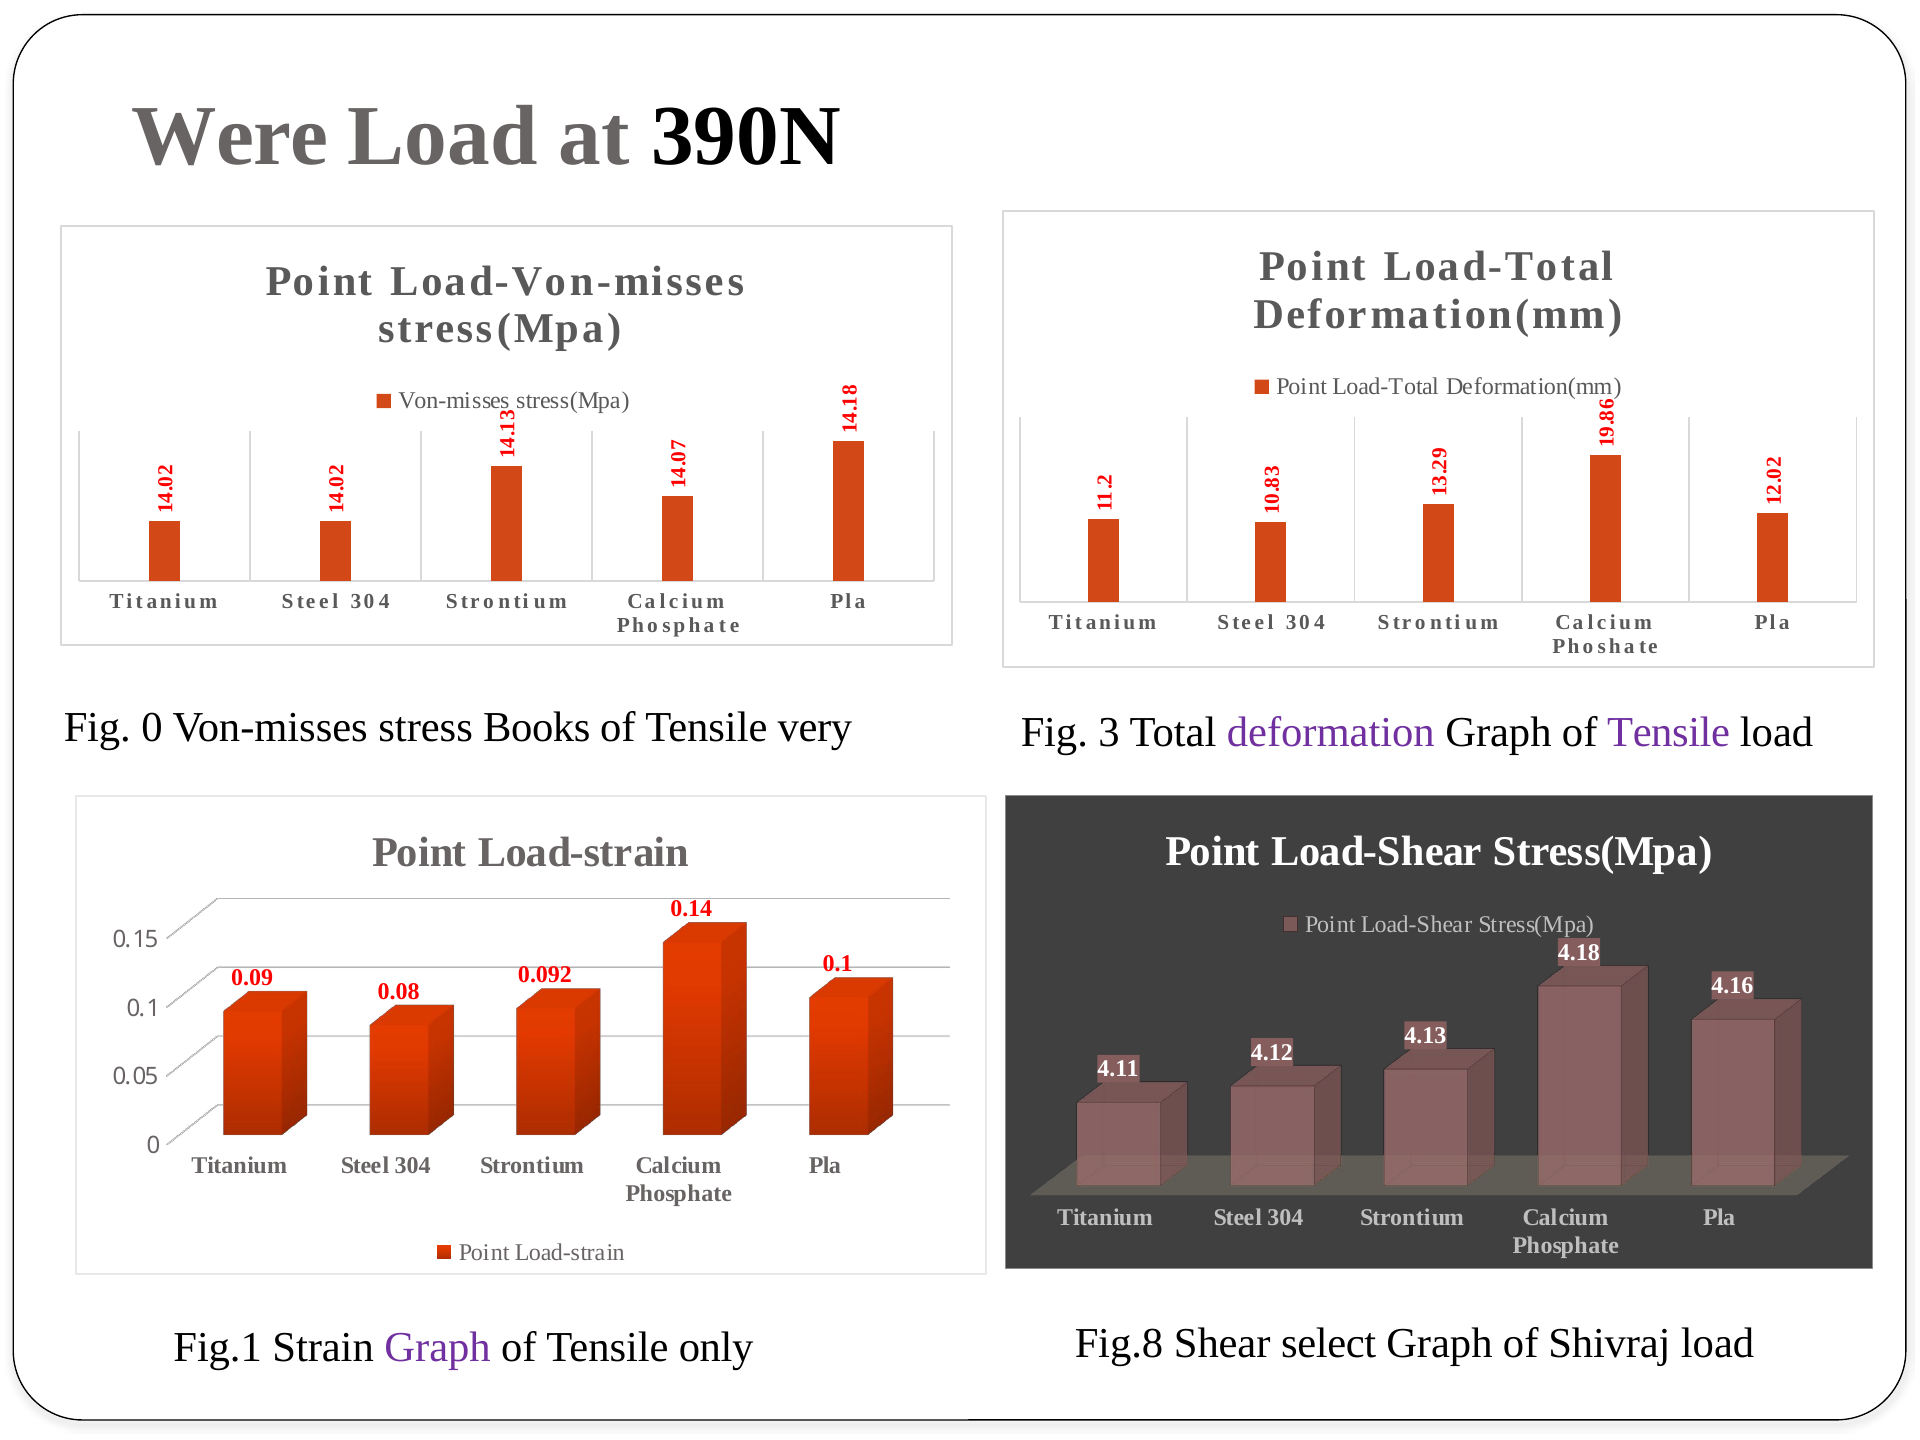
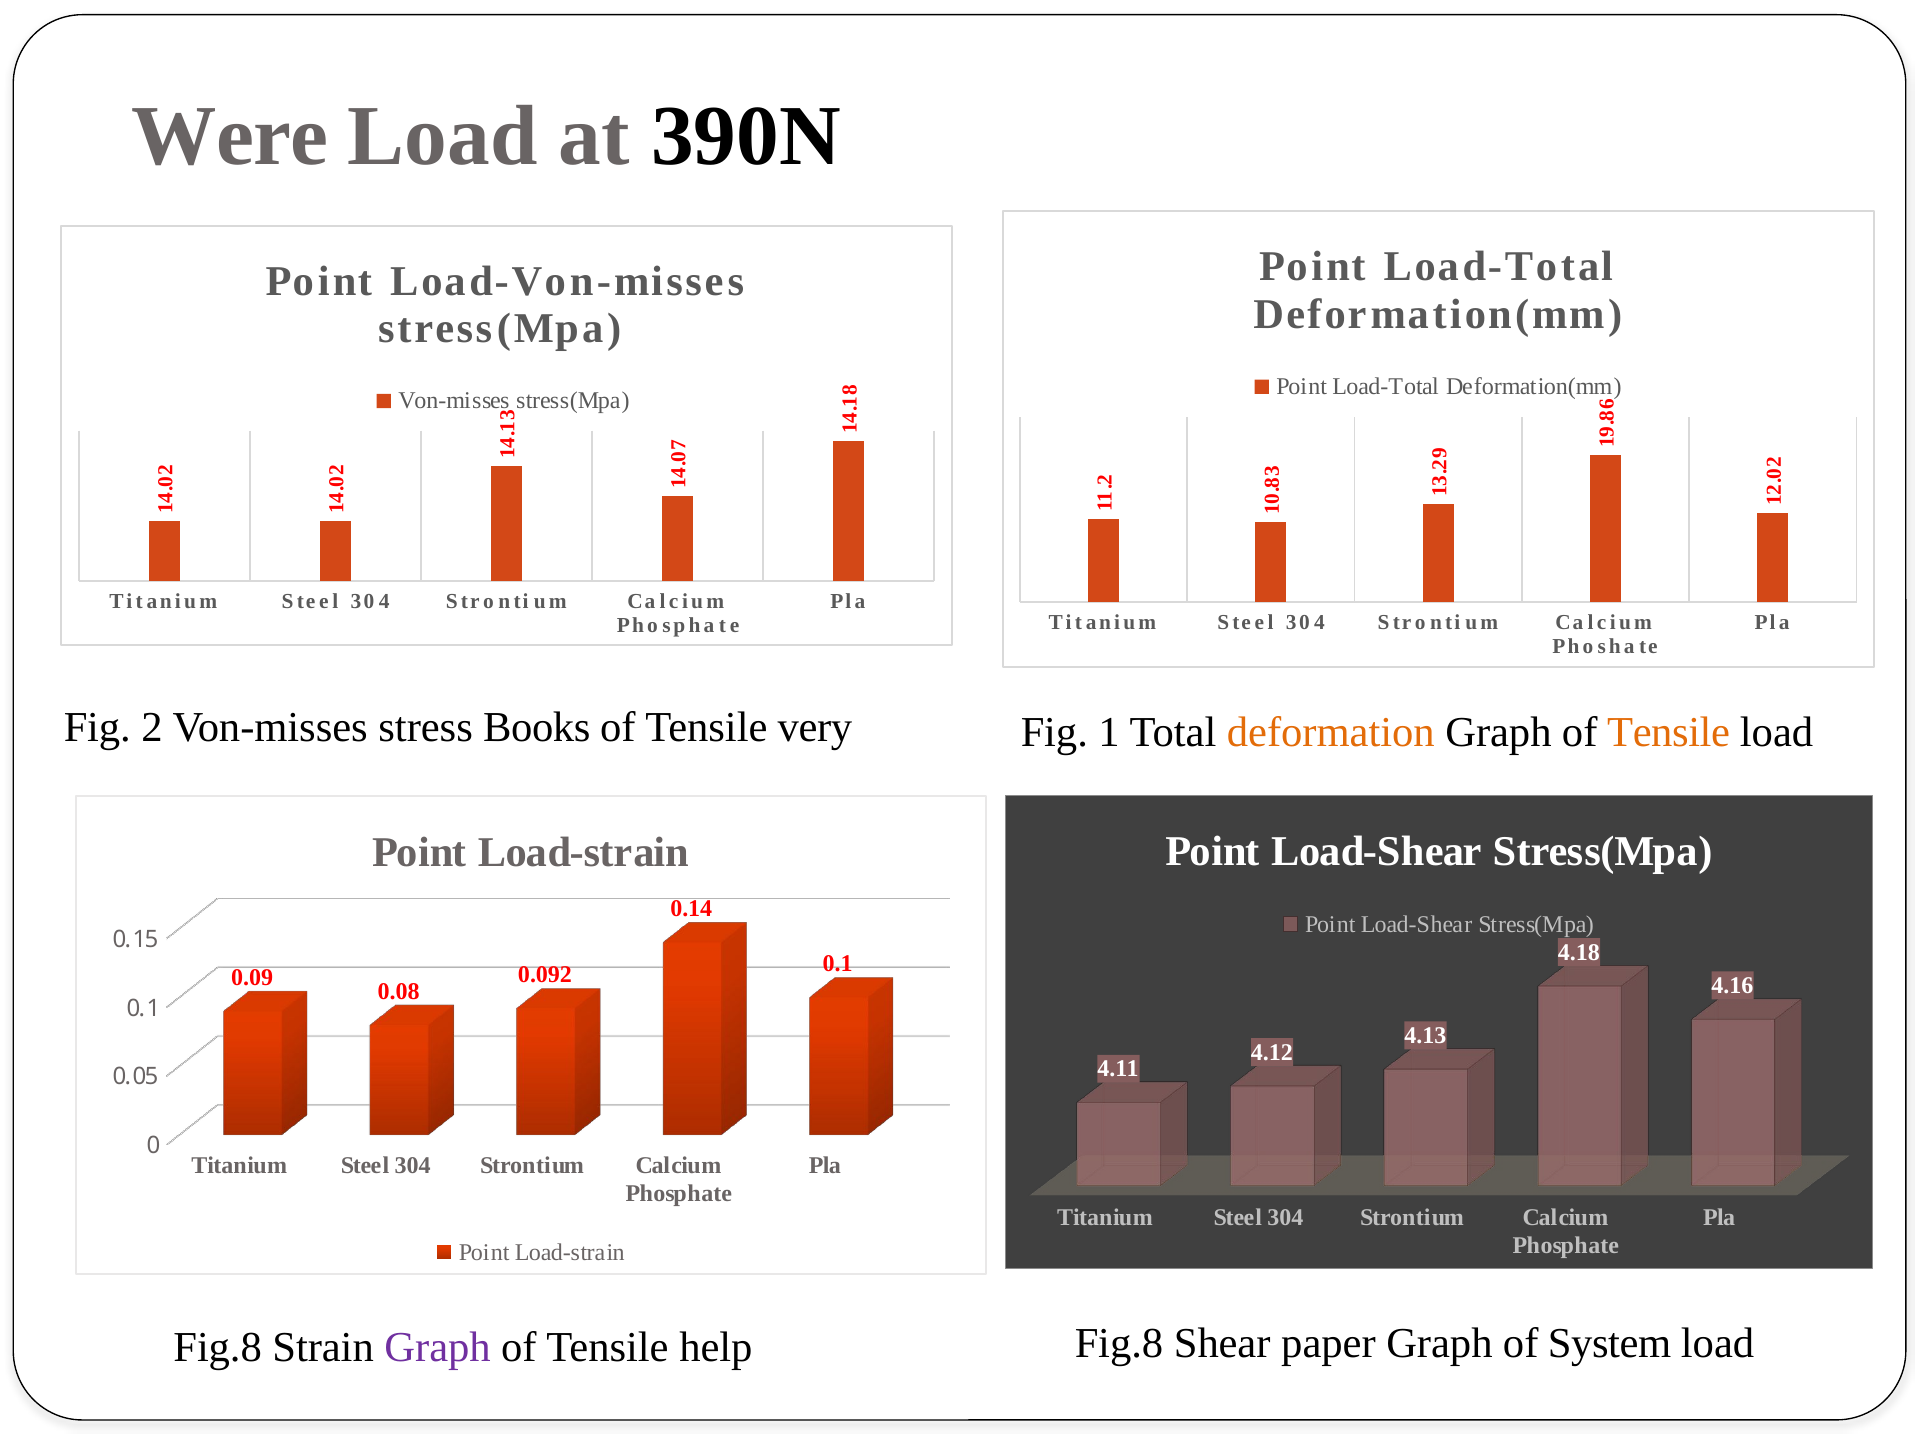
Fig 0: 0 -> 2 (152, 727)
Fig 3: 3 -> 1 (1109, 732)
deformation colour: purple -> orange (1331, 732)
Tensile colour: purple -> orange (1669, 732)
Fig.1: Fig.1 -> Fig.8 (218, 1347)
only: only -> help (716, 1347)
select: select -> paper (1329, 1343)
Shivraj: Shivraj -> System (1610, 1343)
